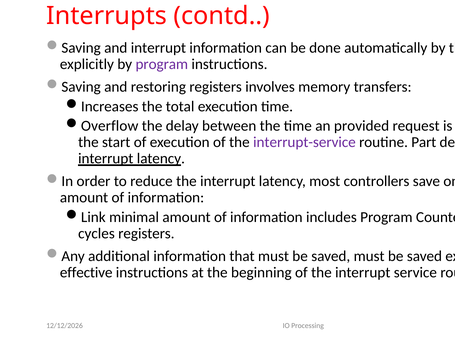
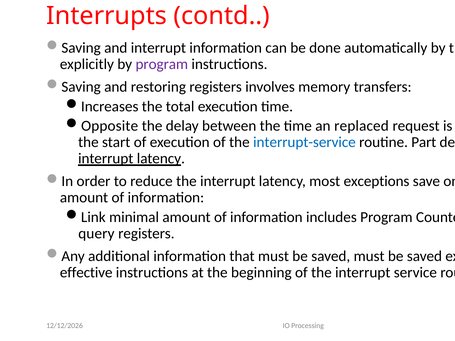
Overflow: Overflow -> Opposite (110, 126)
provided: provided -> replaced (361, 126)
interrupt-service colour: purple -> blue (304, 142)
controllers: controllers -> exceptions (377, 181)
cycles: cycles -> query (96, 234)
